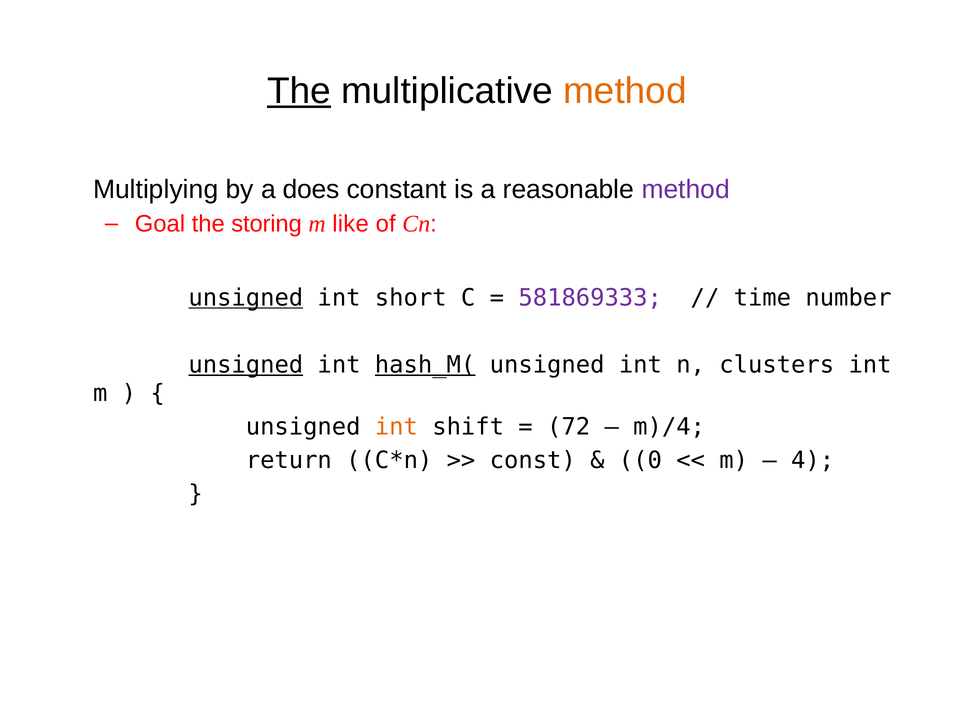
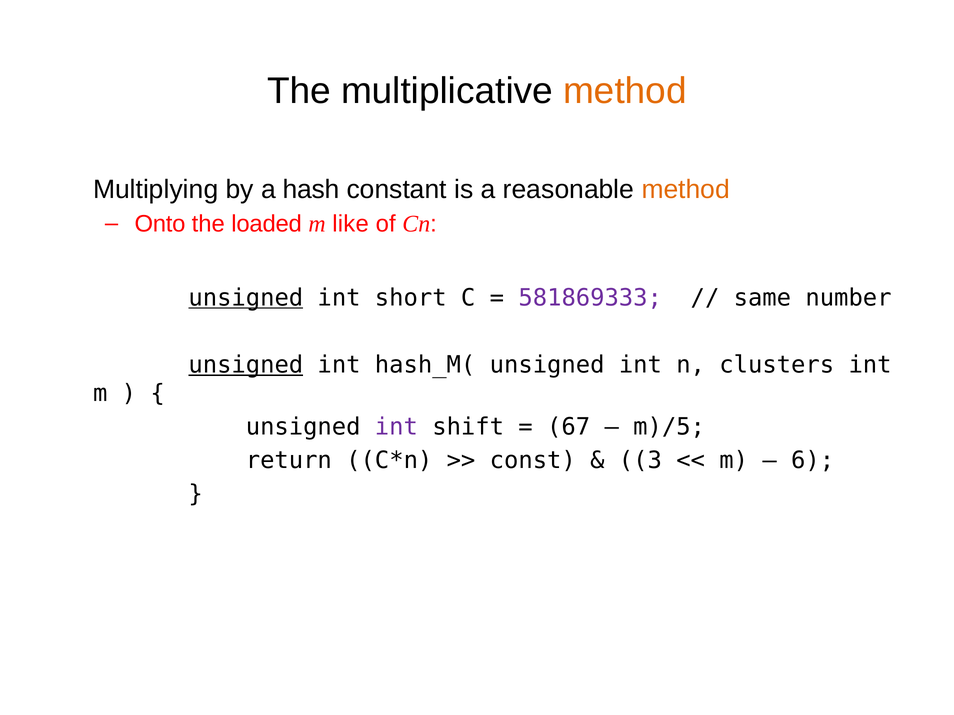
The underline: present -> none (299, 91)
does: does -> hash (311, 189)
method colour: purple -> orange (686, 189)
Goal: Goal -> Onto (160, 224)
storing: storing -> loaded (267, 224)
time: time -> same (762, 298)
hash_M( underline: present -> none (425, 365)
int colour: orange -> purple (396, 427)
72: 72 -> 67 (569, 427)
m)/4: m)/4 -> m)/5 (669, 427)
0: 0 -> 3 (640, 461)
4: 4 -> 6 (813, 461)
